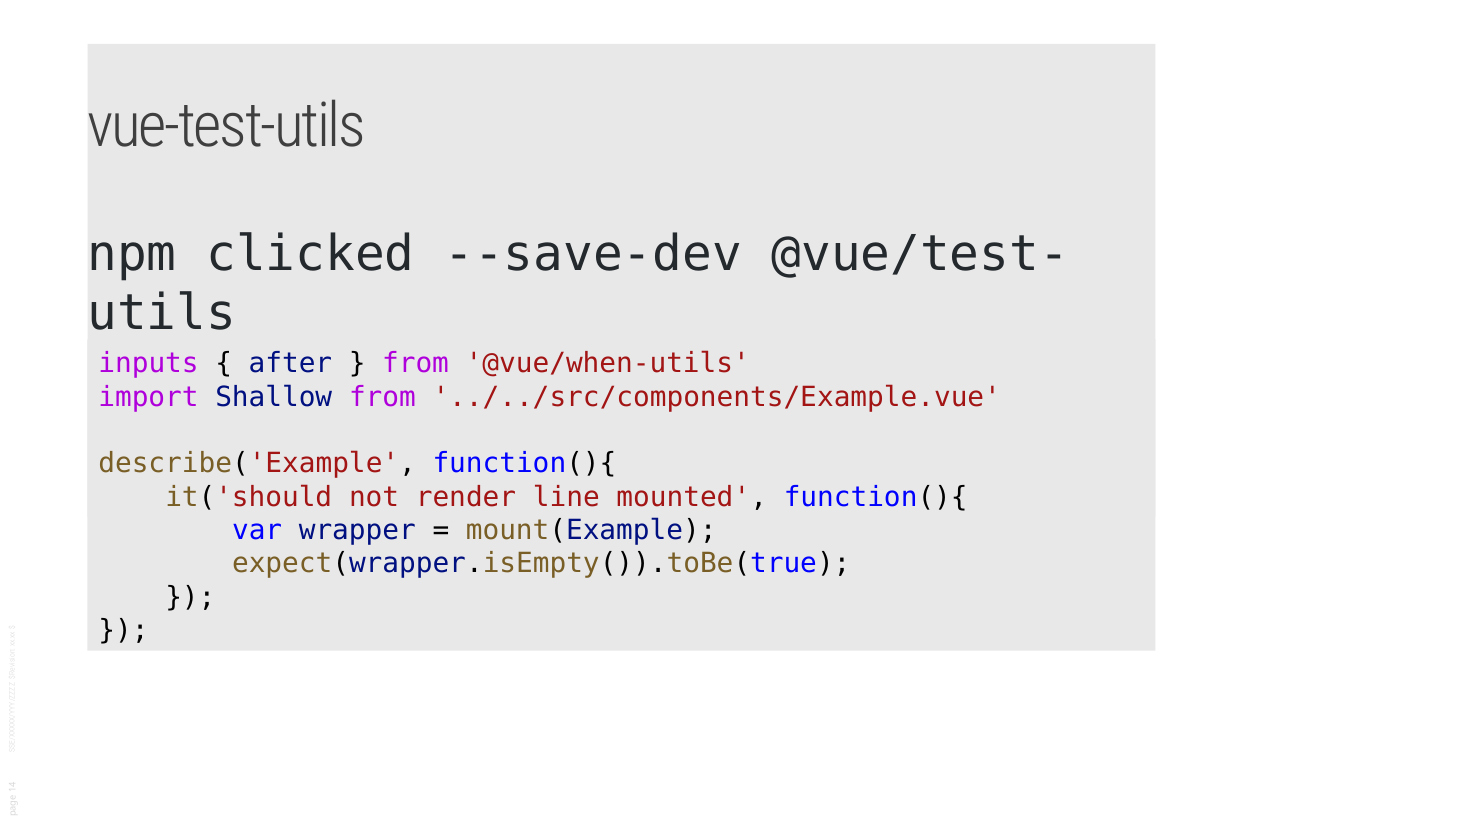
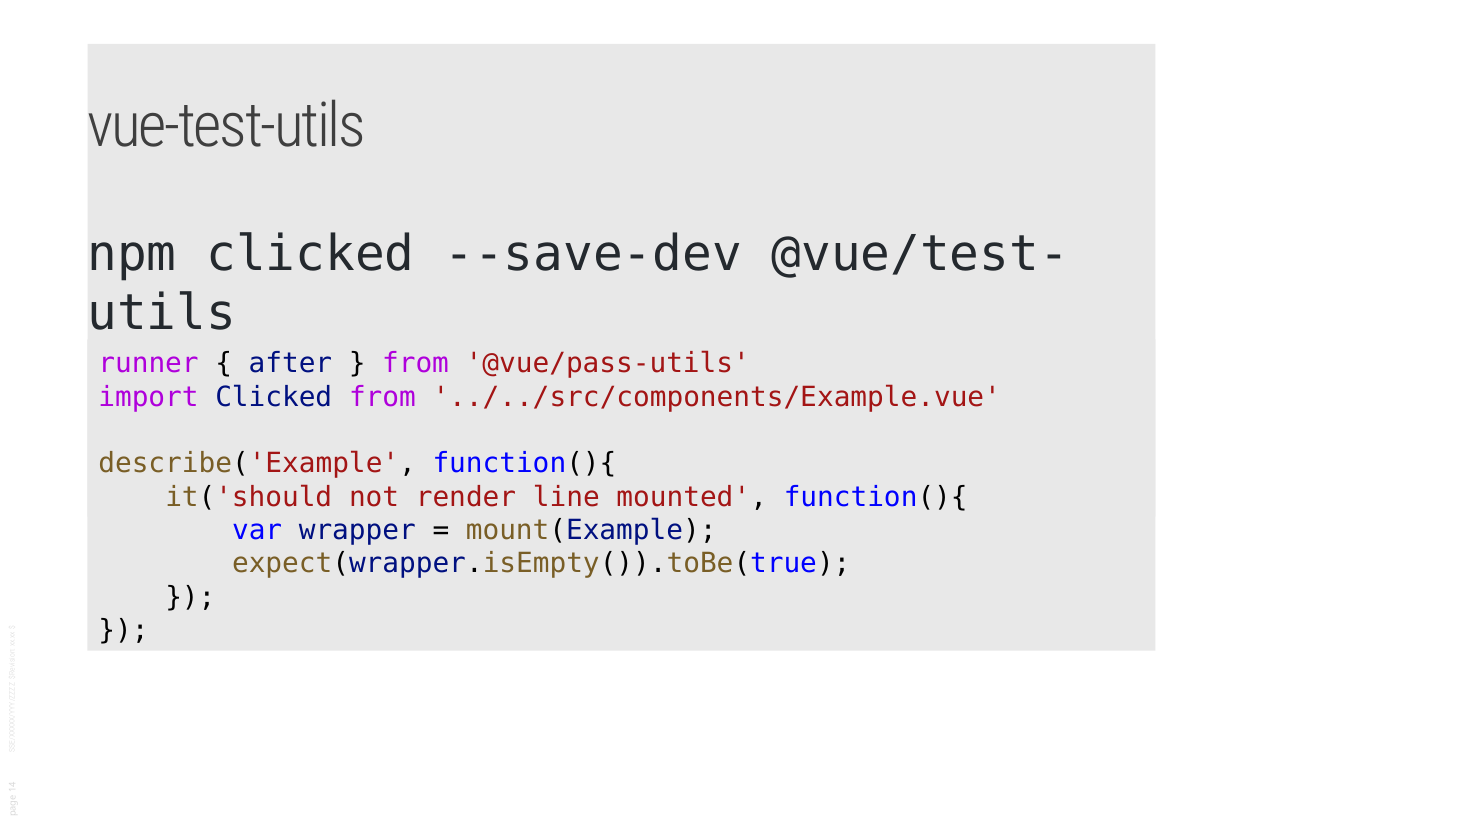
inputs: inputs -> runner (149, 363)
@vue/when-utils: @vue/when-utils -> @vue/pass-utils (608, 363)
import Shallow: Shallow -> Clicked (274, 397)
